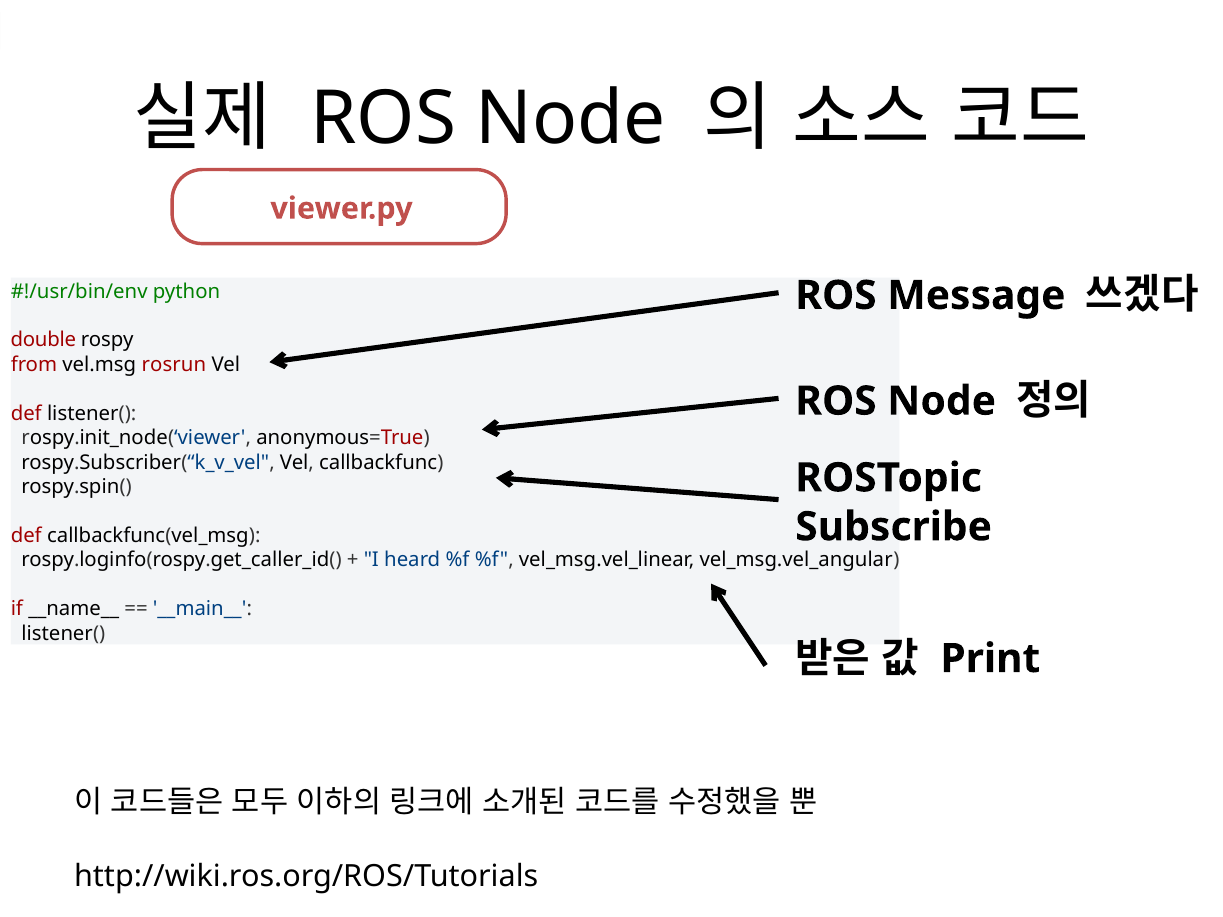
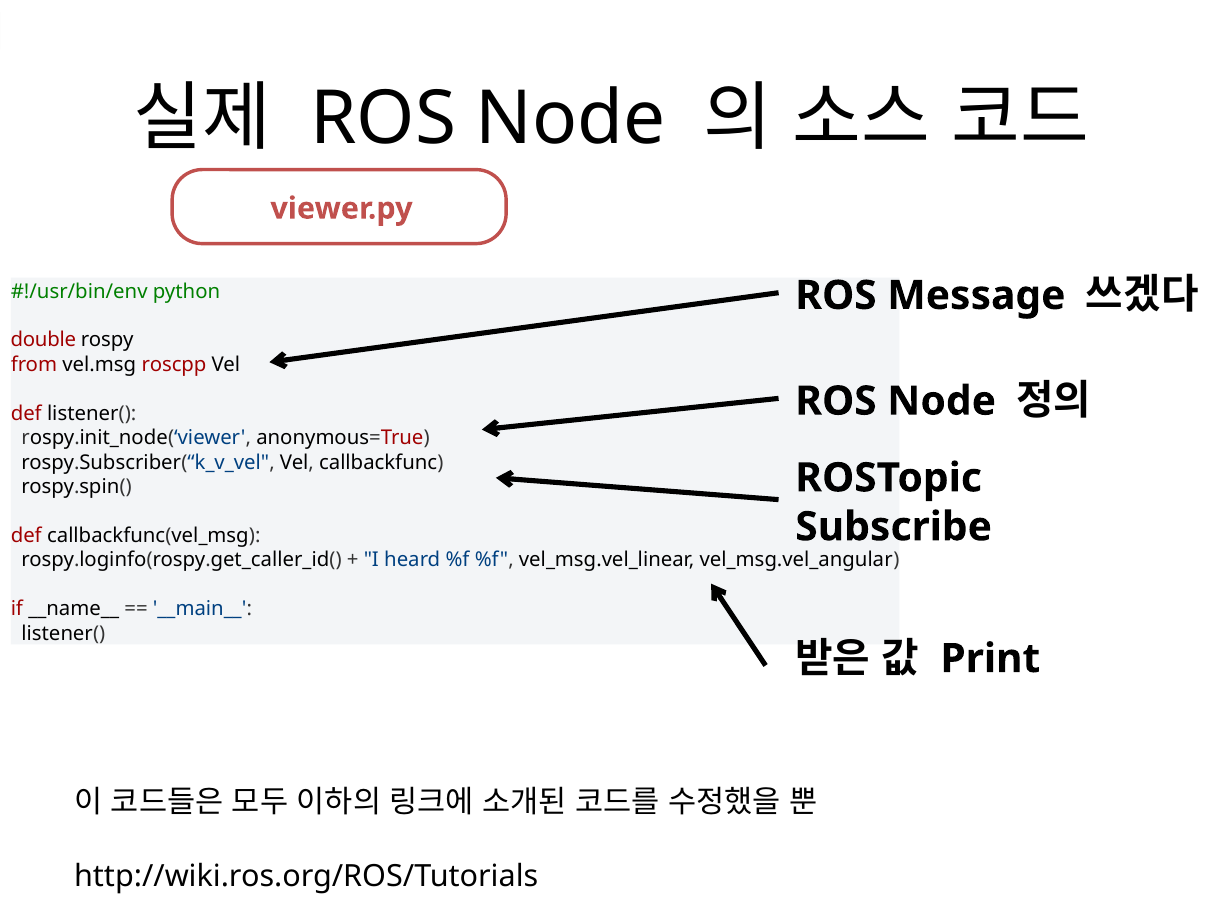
rosrun: rosrun -> roscpp (174, 365)
